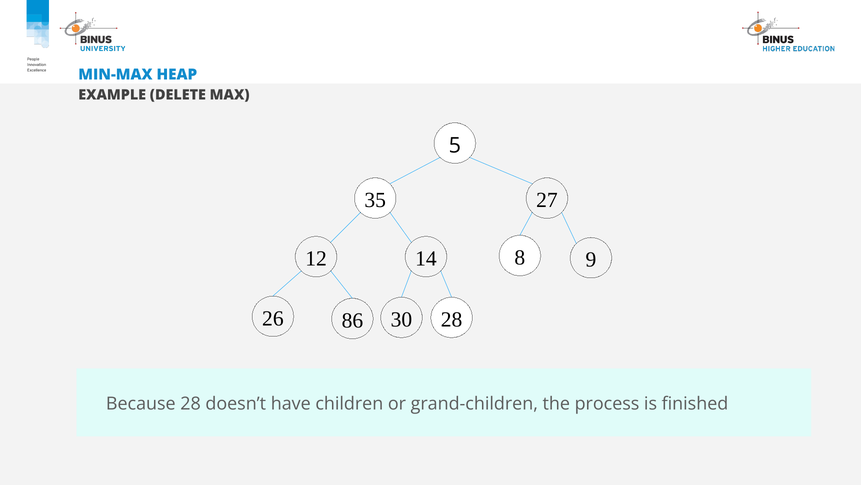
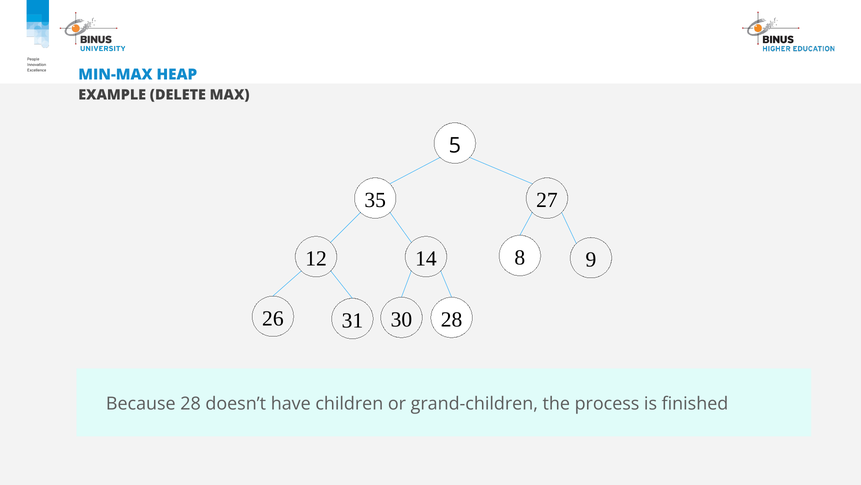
86: 86 -> 31 (352, 320)
